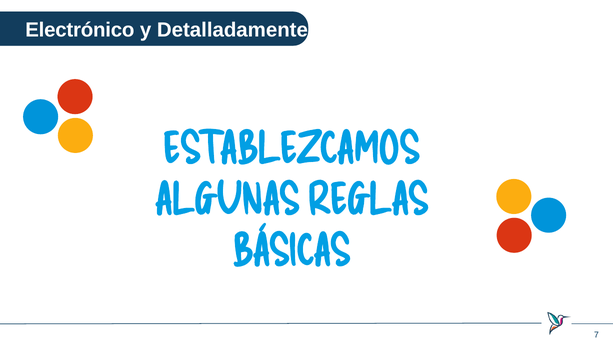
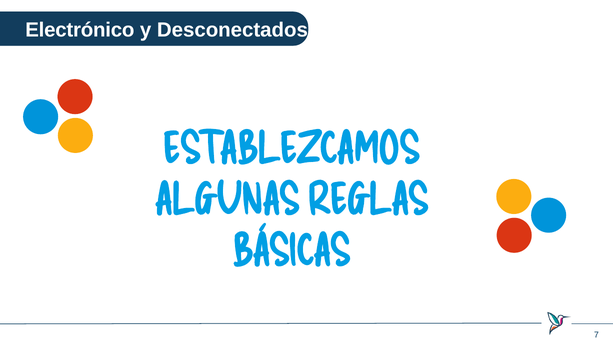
Detalladamente: Detalladamente -> Desconectados (232, 30)
